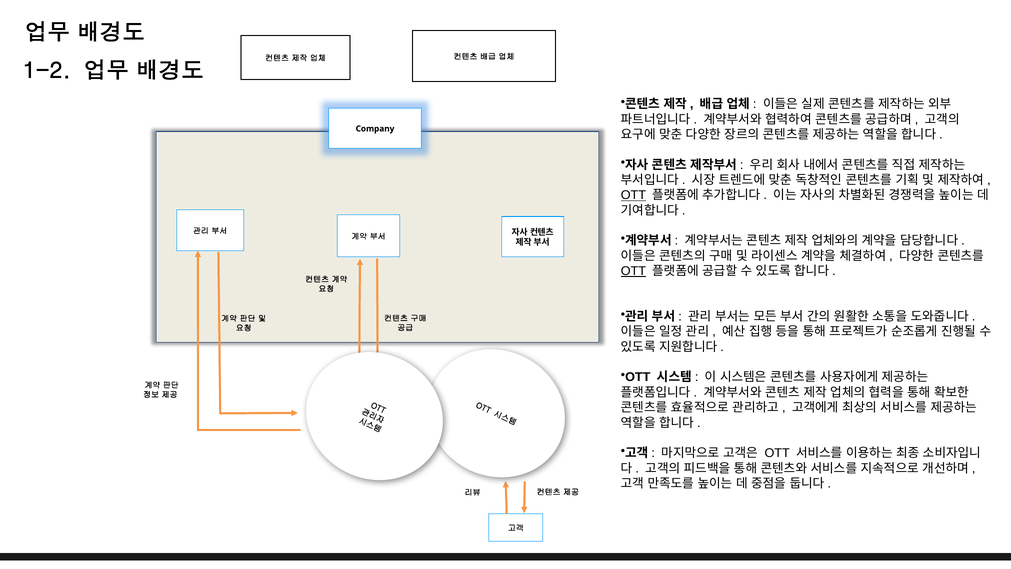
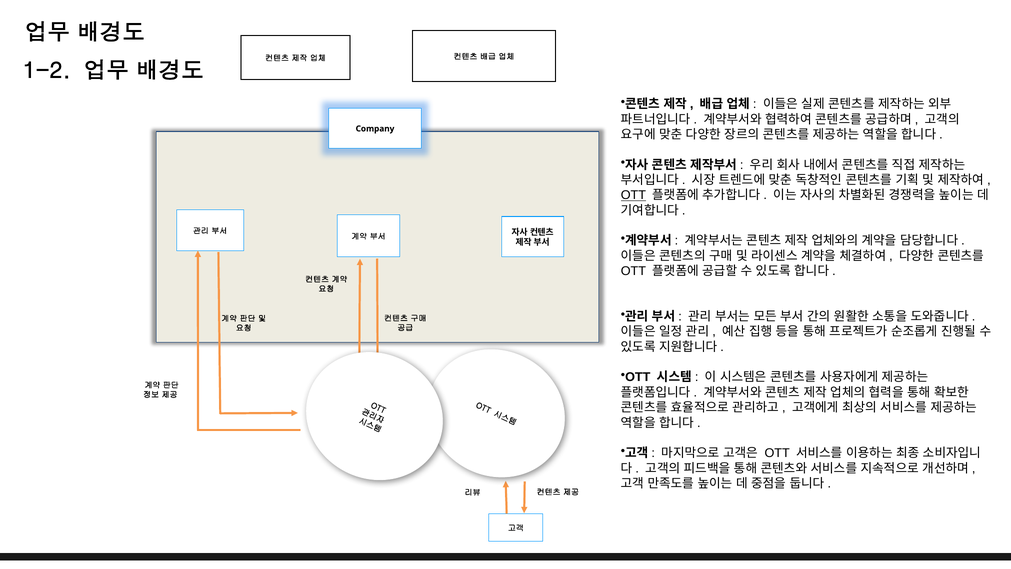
OTT underline: present -> none (633, 271)
